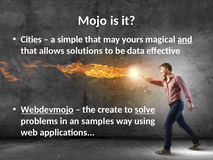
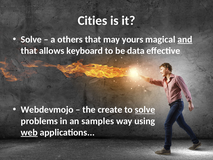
Mojo: Mojo -> Cities (92, 21)
Cities: Cities -> Solve (31, 39)
simple: simple -> others (70, 39)
solutions: solutions -> keyboard (85, 51)
Webdevmojo underline: present -> none (47, 109)
web underline: none -> present (29, 132)
